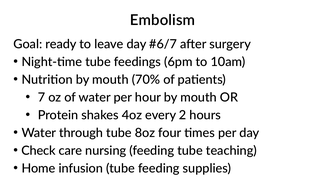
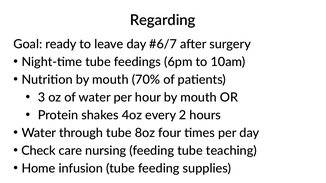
Embolism: Embolism -> Regarding (163, 20)
7: 7 -> 3 (42, 98)
